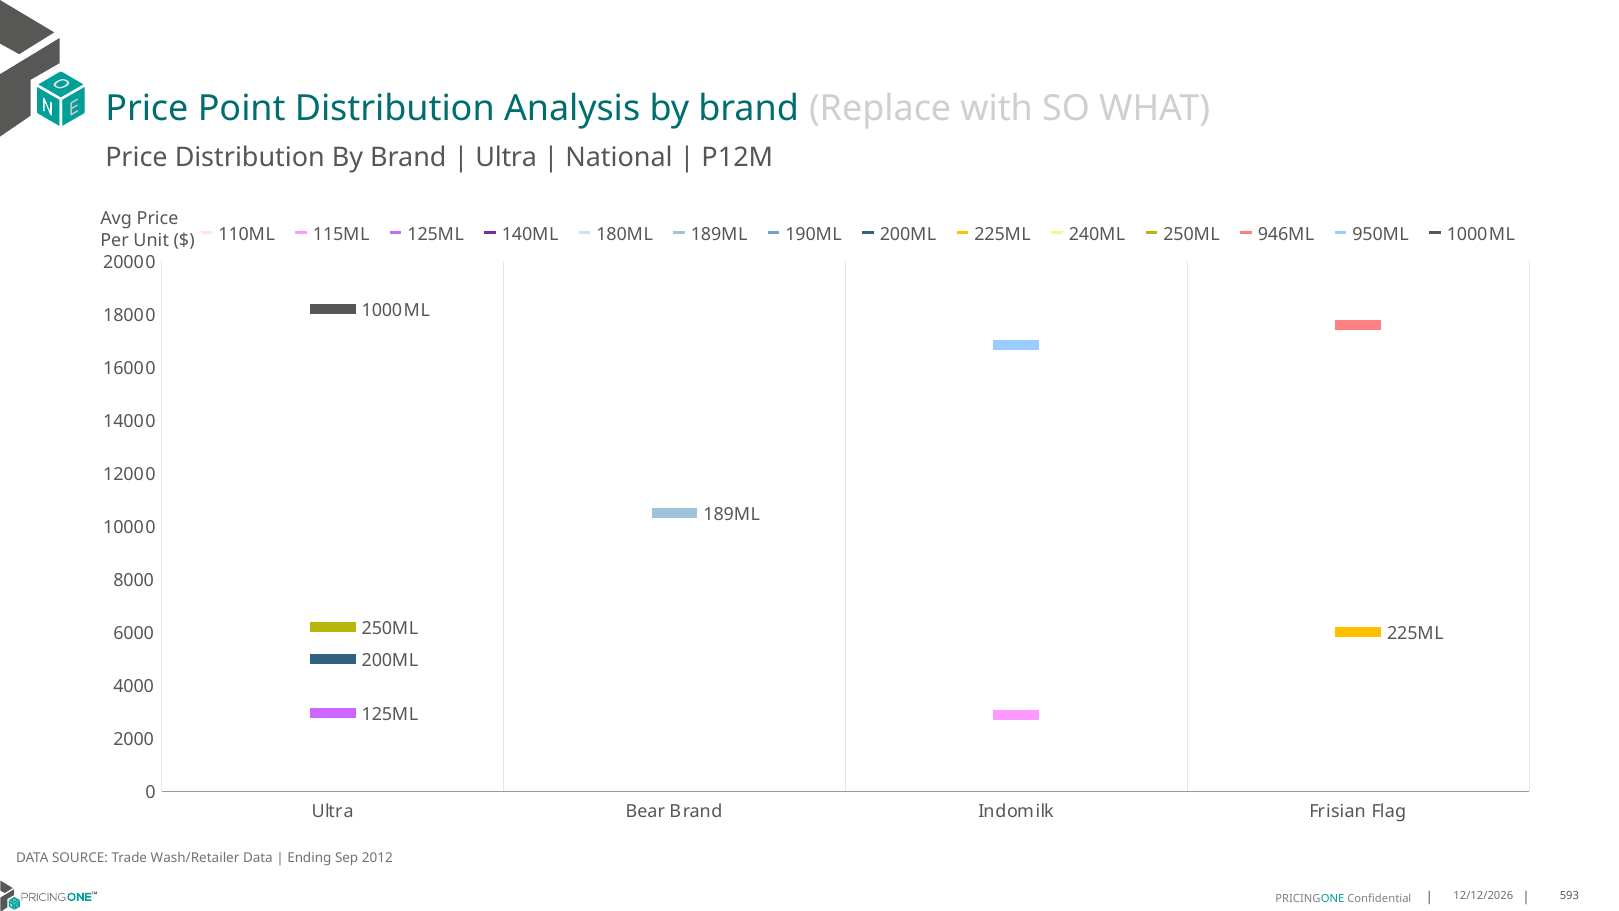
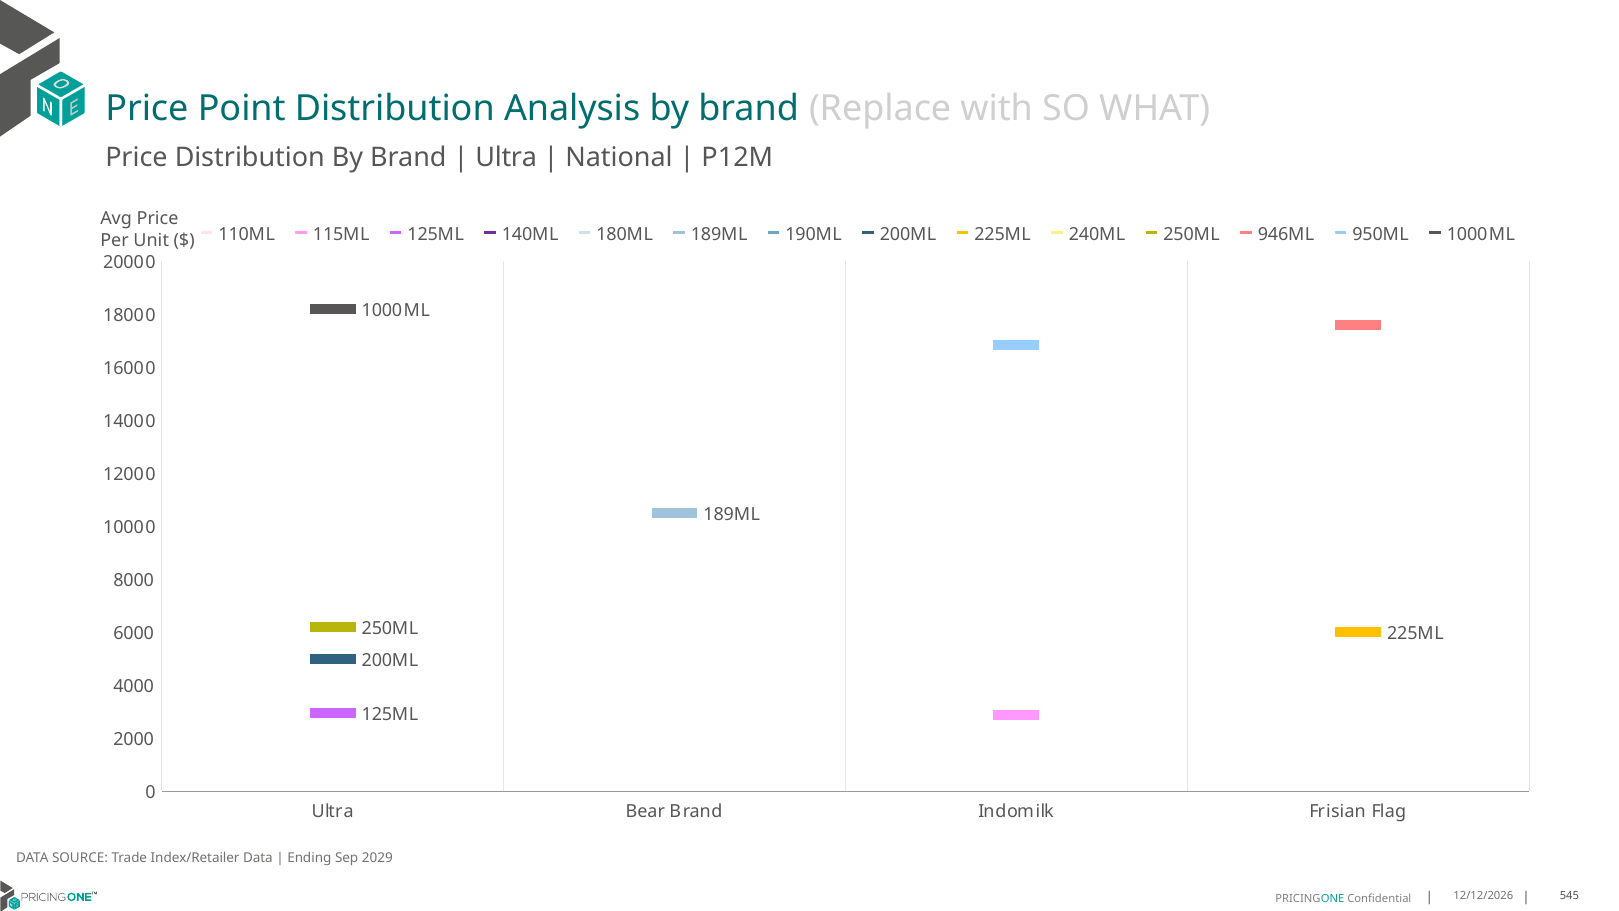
Wash/Retailer: Wash/Retailer -> Index/Retailer (195, 858)
2012: 2012 -> 2029 (377, 858)
593: 593 -> 545 (1569, 895)
